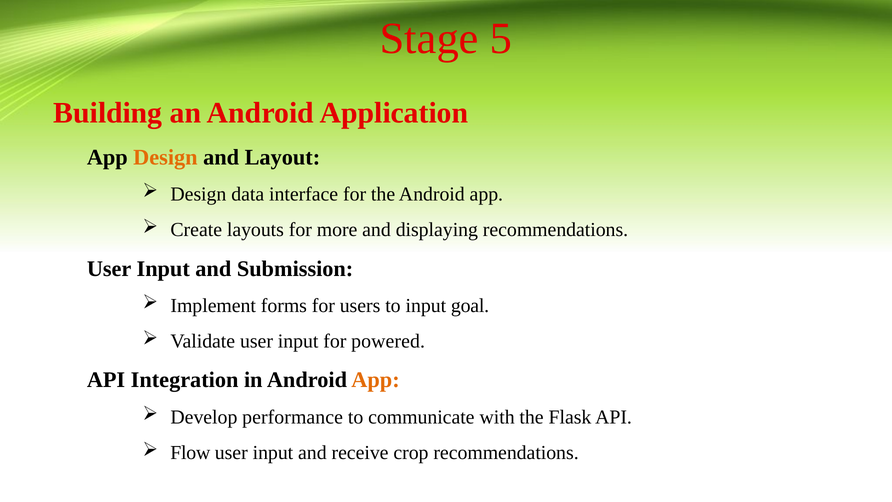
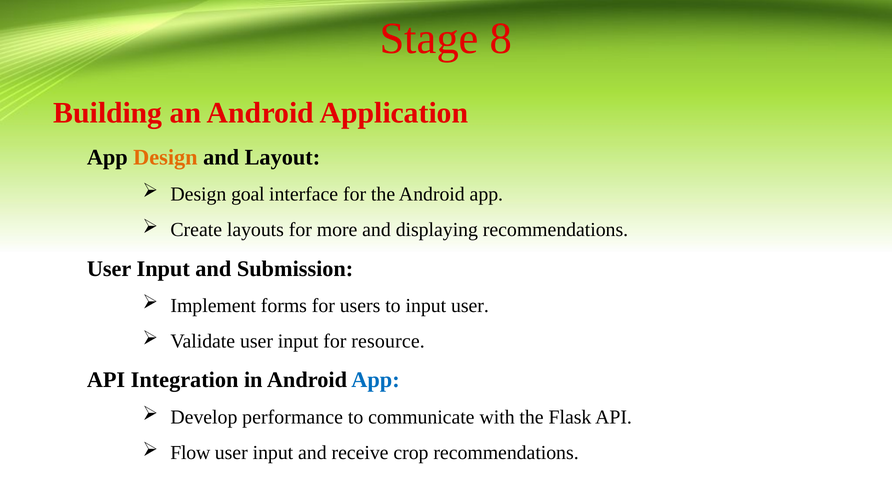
5: 5 -> 8 (501, 38)
data: data -> goal (248, 194)
input goal: goal -> user (470, 305)
powered: powered -> resource (388, 341)
App colour: orange -> blue (375, 380)
